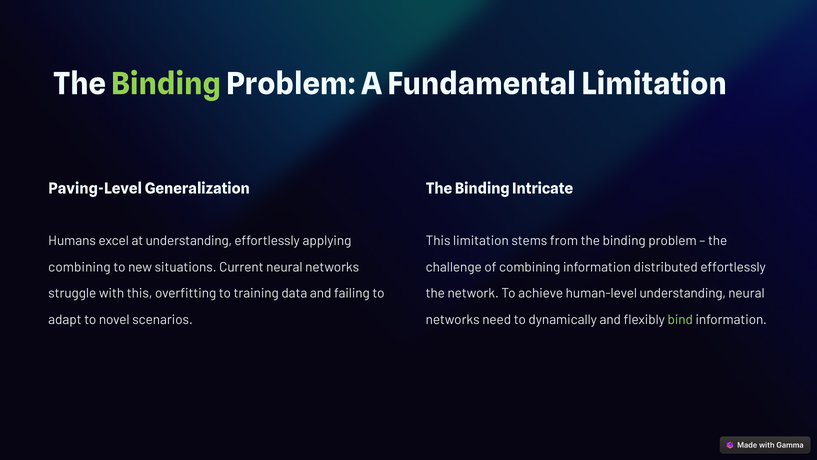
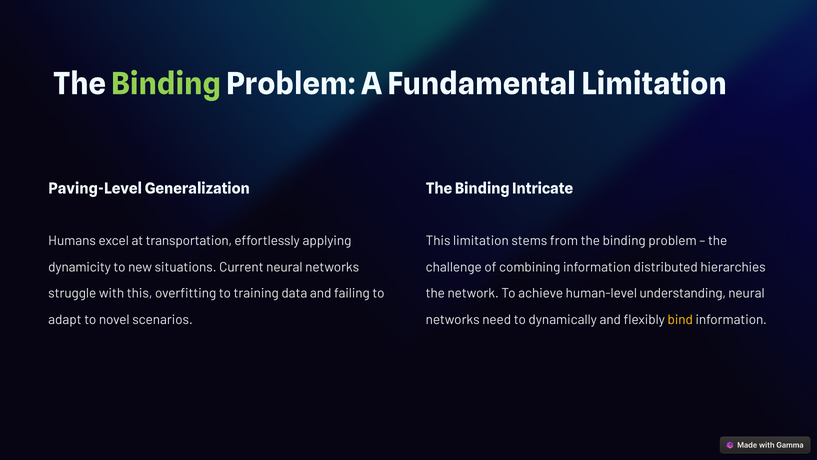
at understanding: understanding -> transportation (189, 240)
combining: combining -> dynamicity (80, 267)
distributed effortlessly: effortlessly -> hierarchies (733, 267)
bind colour: light green -> yellow (680, 319)
